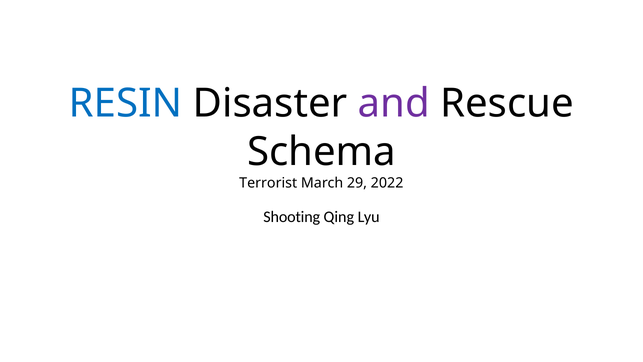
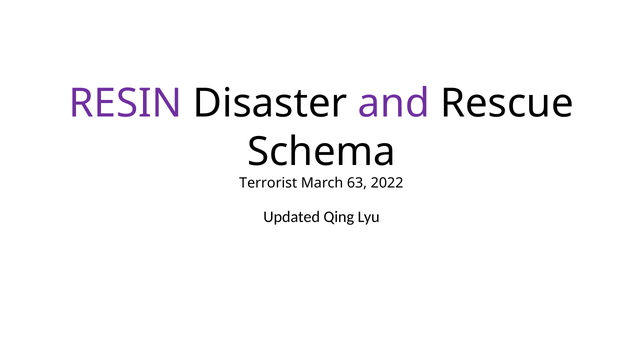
RESIN colour: blue -> purple (126, 104)
29: 29 -> 63 (357, 183)
Shooting: Shooting -> Updated (292, 217)
